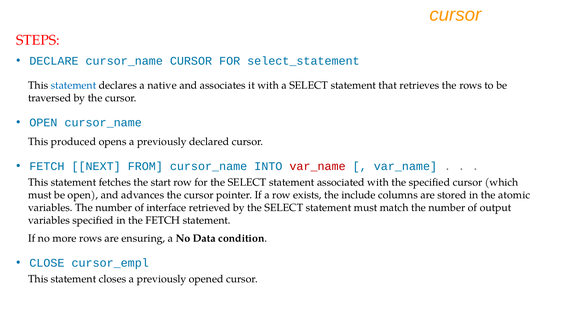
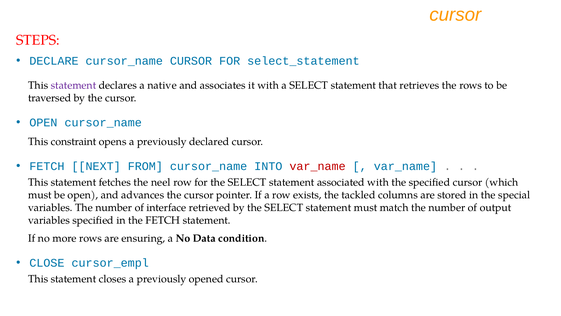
statement colour: blue -> purple (74, 85)
produced: produced -> constraint (74, 141)
start: start -> neel (161, 182)
include: include -> tackled (358, 195)
atomic: atomic -> special (514, 195)
